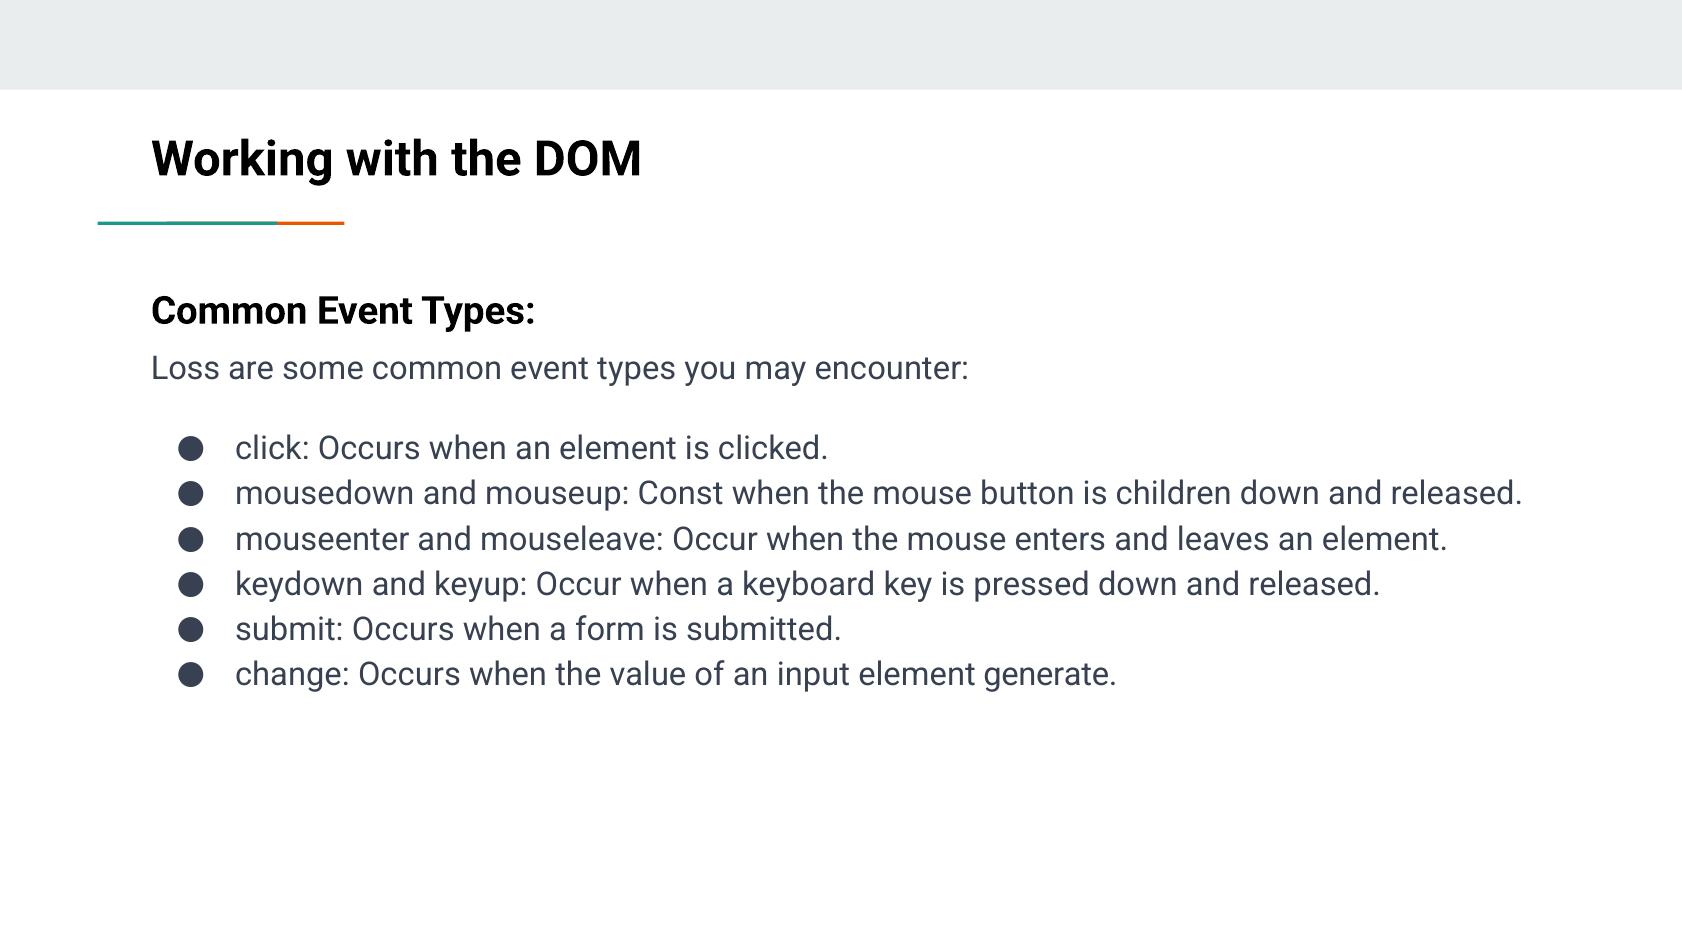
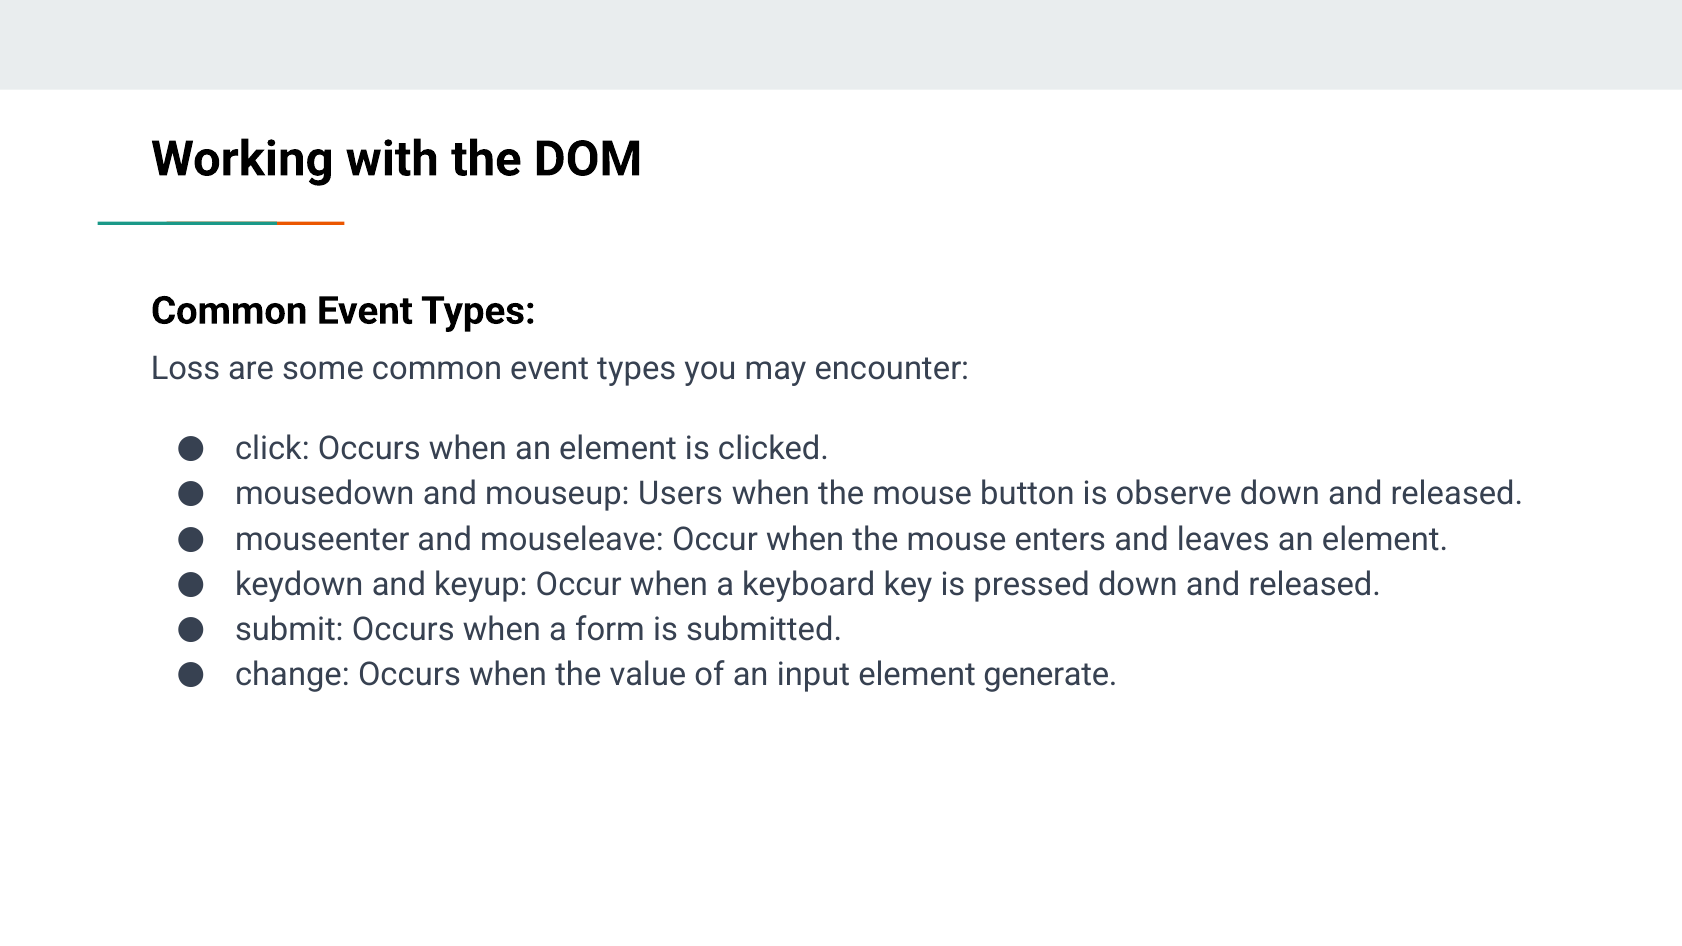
Const: Const -> Users (681, 494)
children: children -> observe (1174, 494)
